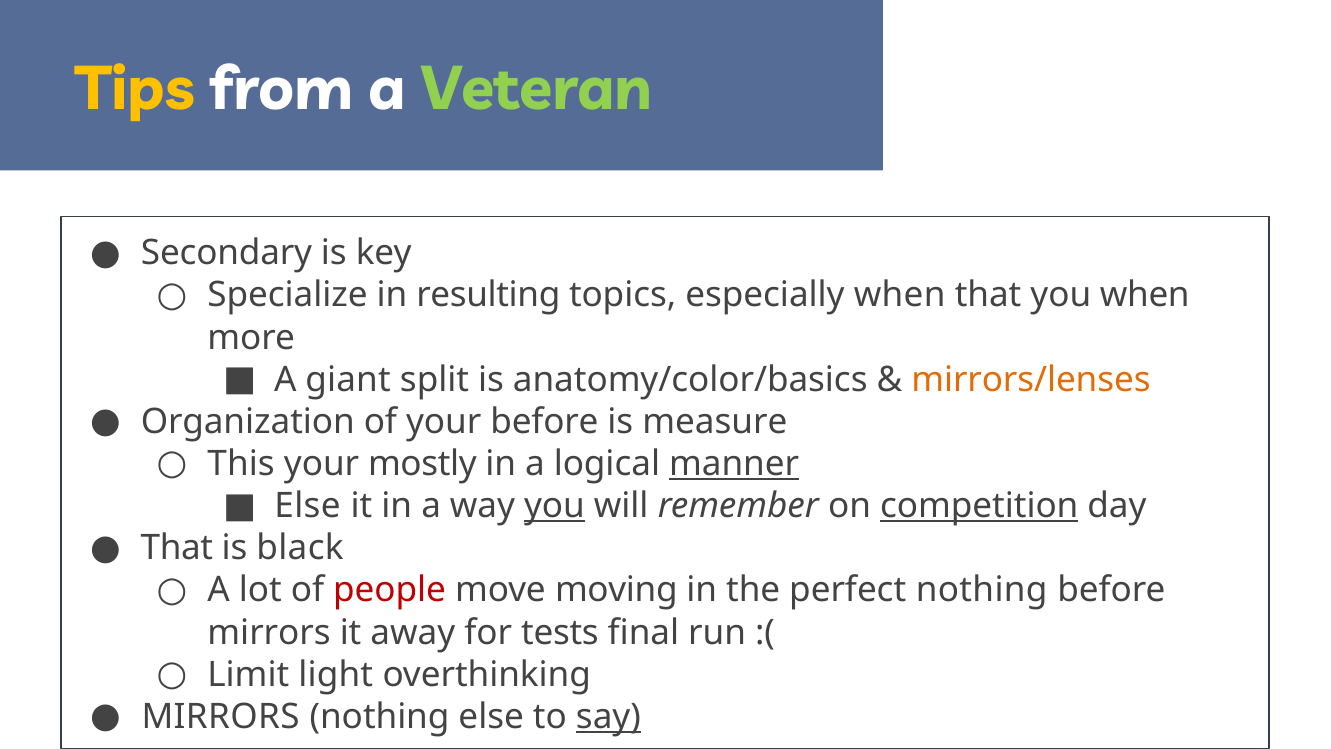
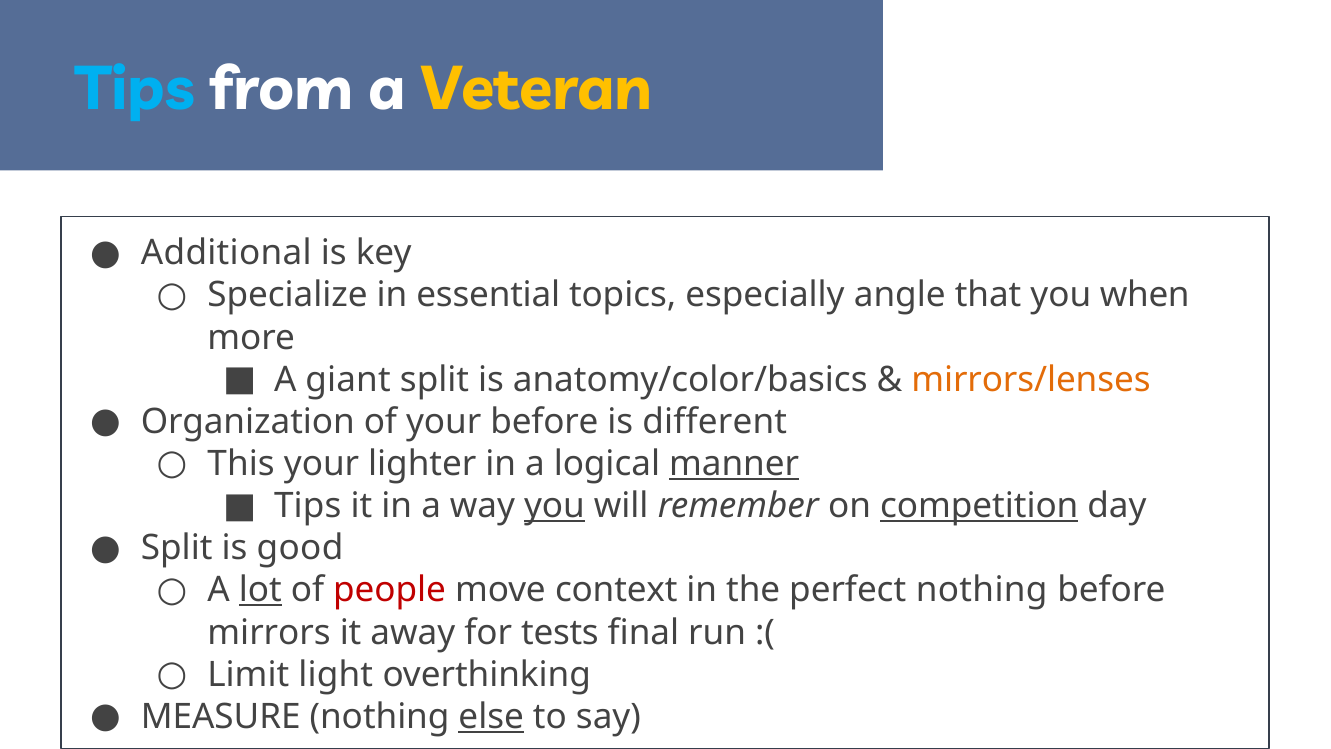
Tips colour: yellow -> light blue (135, 89)
Veteran colour: light green -> yellow (537, 89)
Secondary: Secondary -> Additional (226, 253)
resulting: resulting -> essential (488, 295)
especially when: when -> angle (900, 295)
measure: measure -> different (715, 422)
mostly: mostly -> lighter (422, 464)
Else: Else -> Tips (308, 506)
That: That -> Split (177, 548)
black: black -> good (300, 548)
lot underline: none -> present (260, 590)
moving: moving -> context (616, 590)
MIRRORS: MIRRORS -> MEASURE (221, 716)
else underline: none -> present (491, 716)
say underline: present -> none (608, 716)
